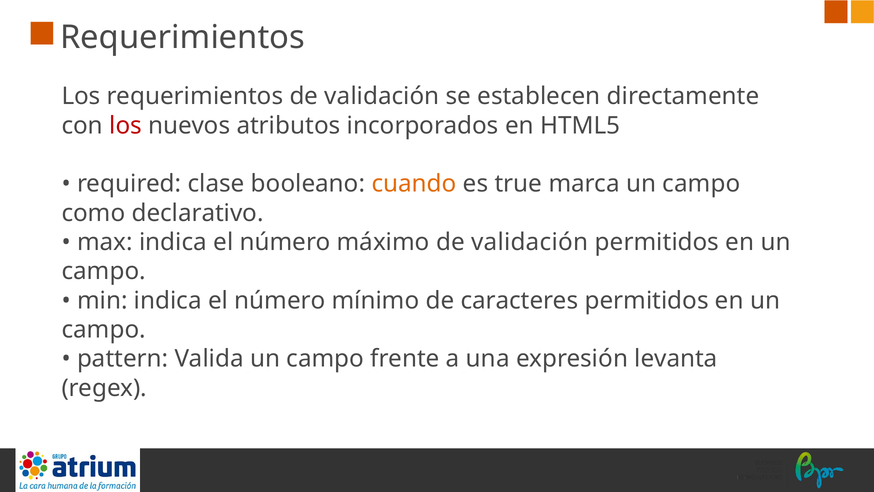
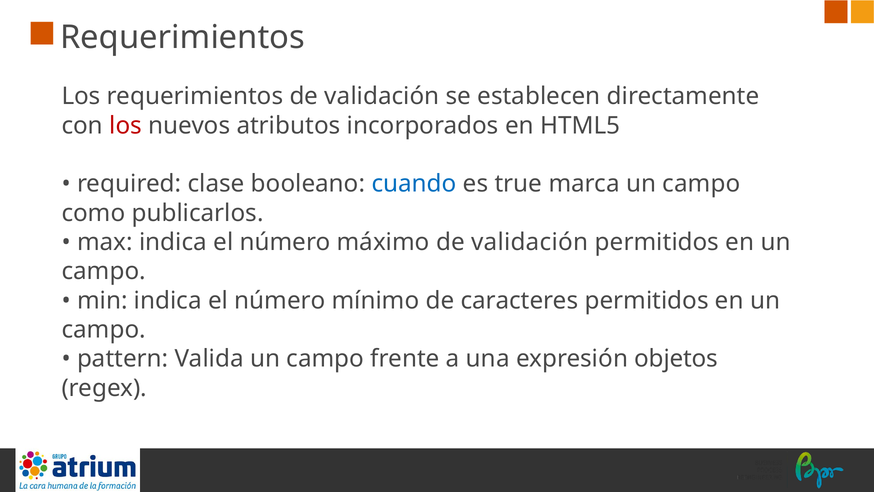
cuando colour: orange -> blue (414, 184)
declarativo: declarativo -> publicarlos (198, 213)
levanta: levanta -> objetos (676, 359)
